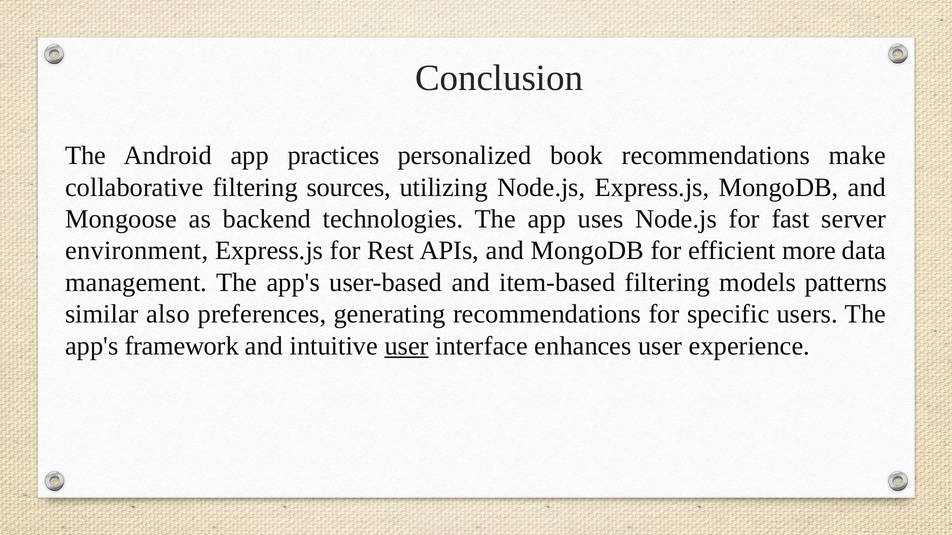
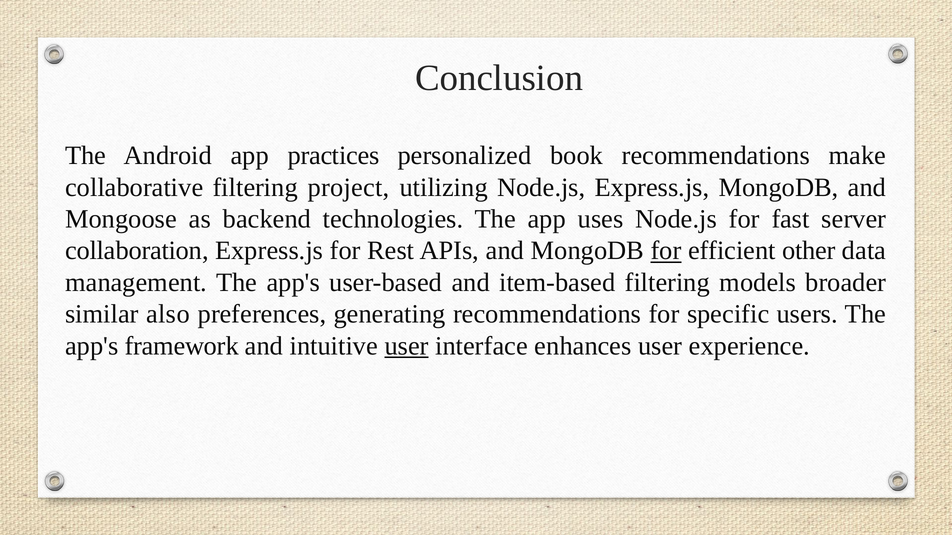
sources: sources -> project (349, 187)
environment: environment -> collaboration (137, 251)
for underline: none -> present (666, 251)
more: more -> other (809, 251)
patterns: patterns -> broader (846, 283)
